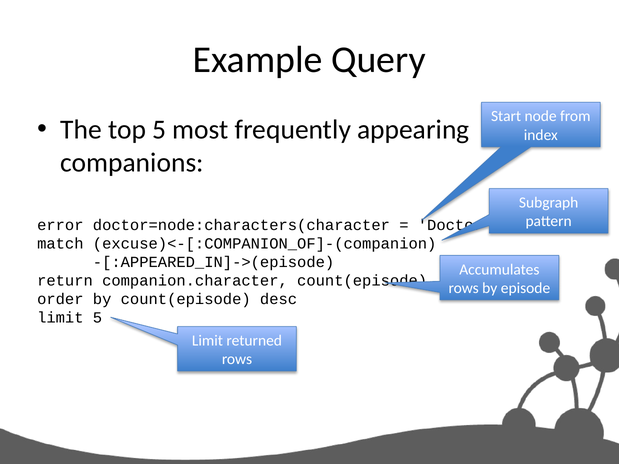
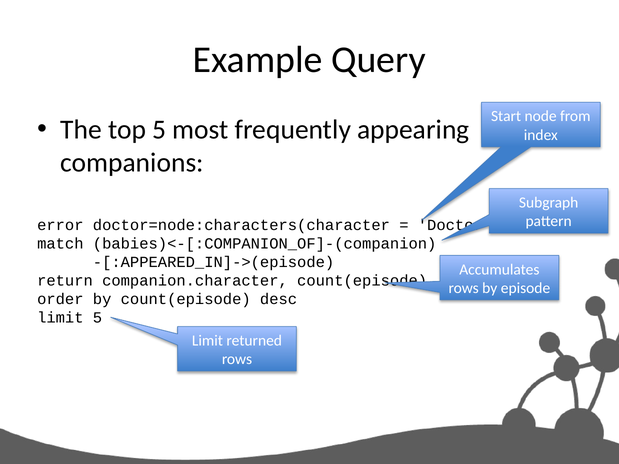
excuse)<-[:COMPANION_OF]-(companion: excuse)<-[:COMPANION_OF]-(companion -> babies)<-[:COMPANION_OF]-(companion (265, 244)
